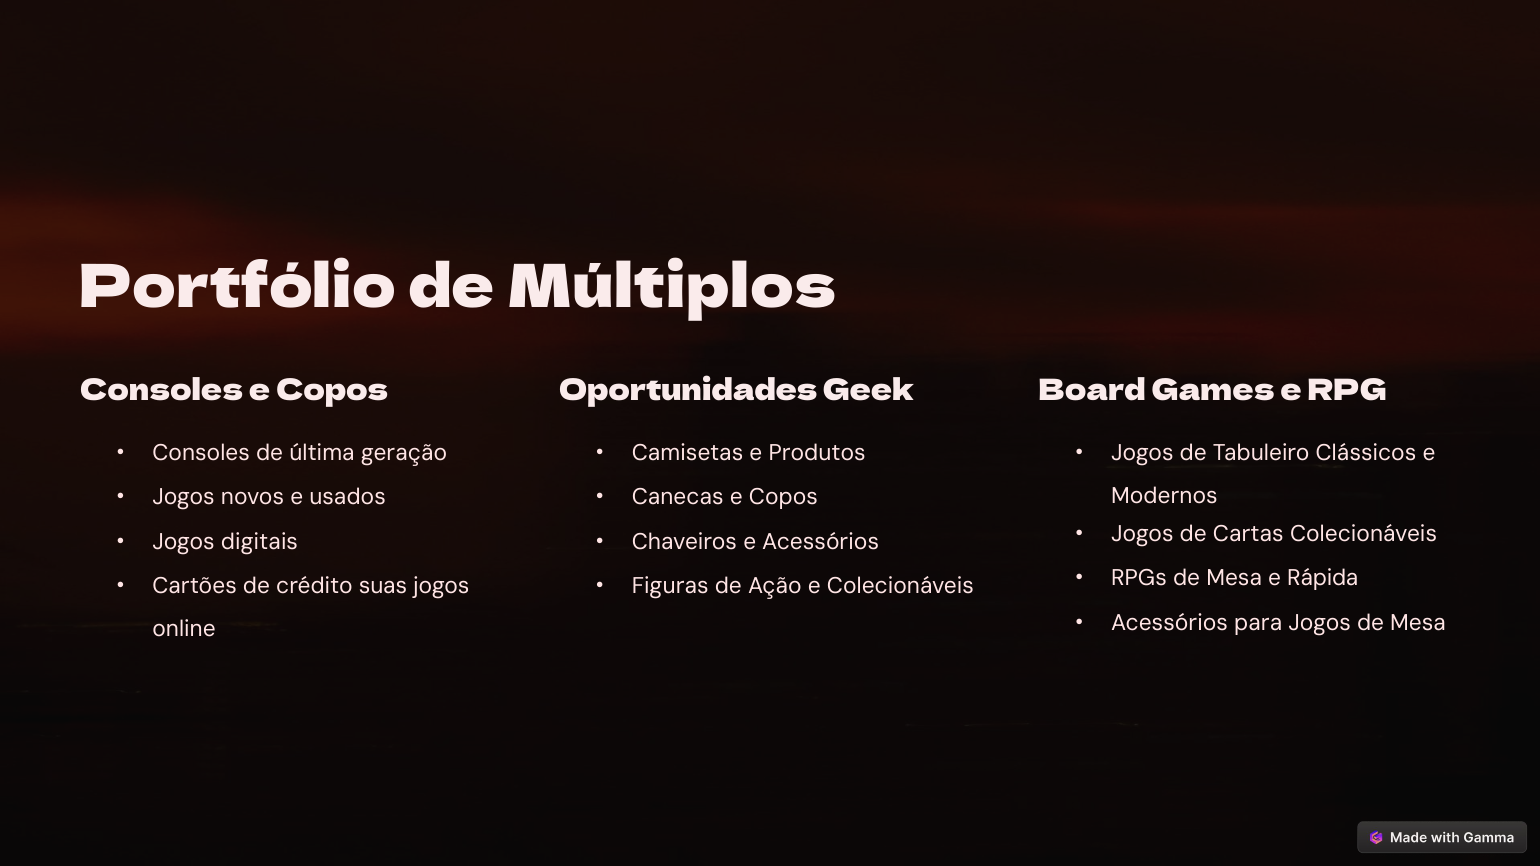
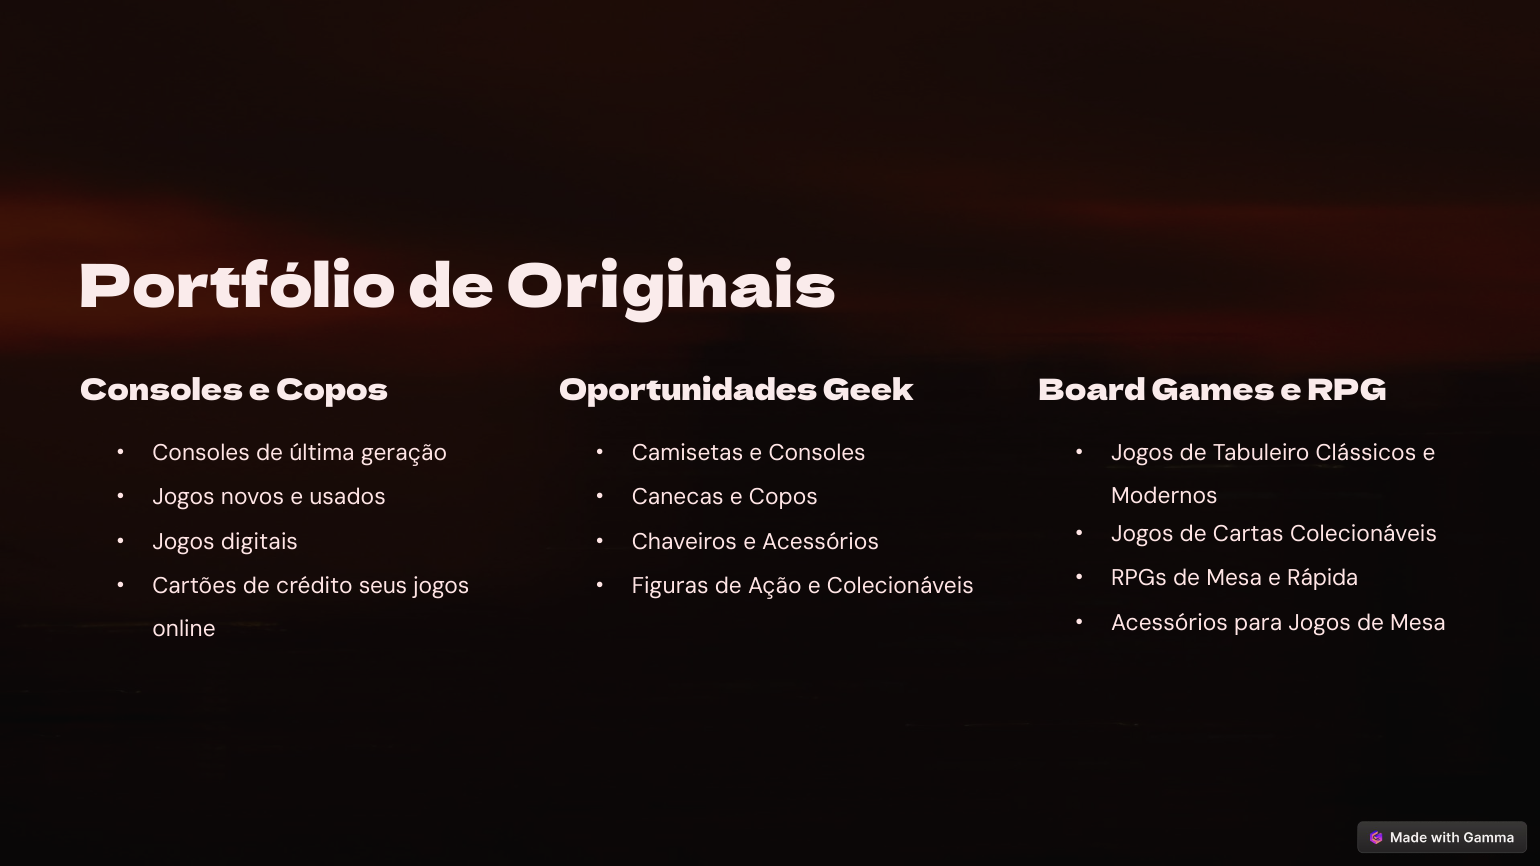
Múltiplos: Múltiplos -> Originais (672, 287)
e Produtos: Produtos -> Consoles (817, 453)
suas: suas -> seus (383, 587)
